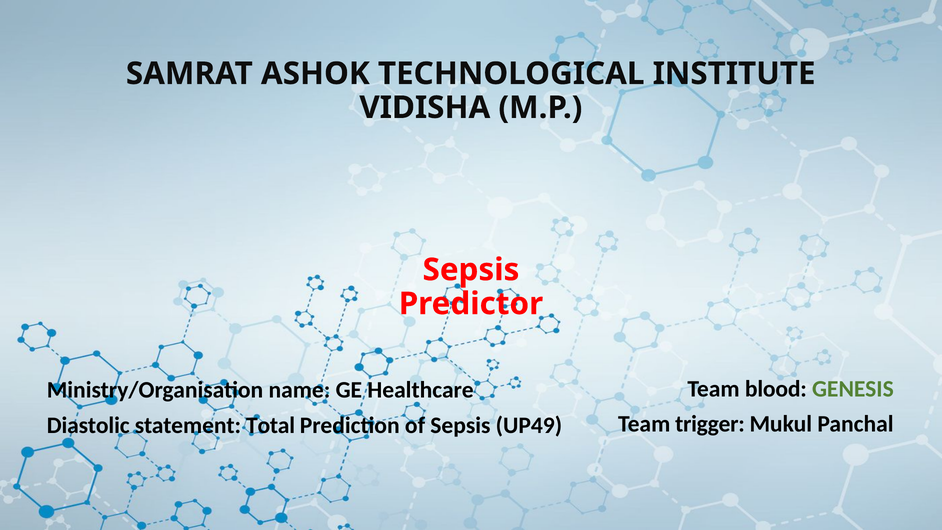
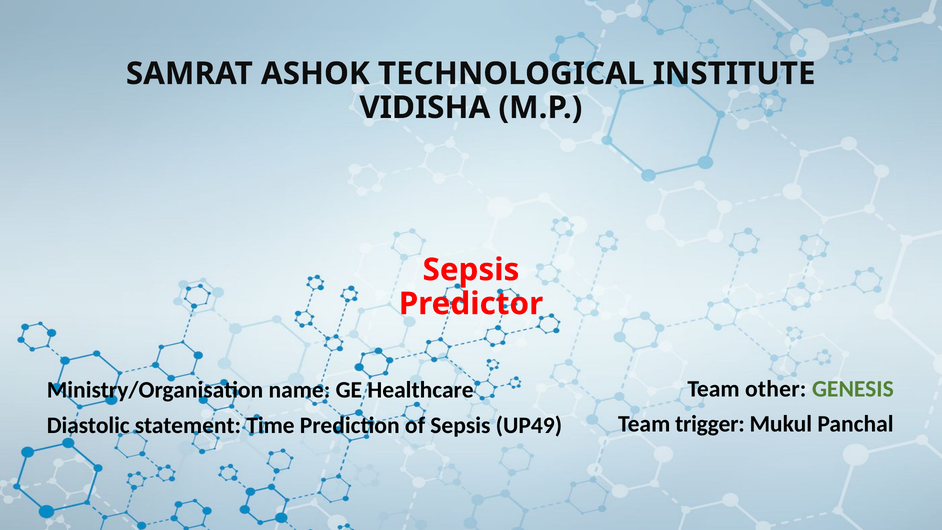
blood: blood -> other (776, 389)
Total: Total -> Time (270, 425)
